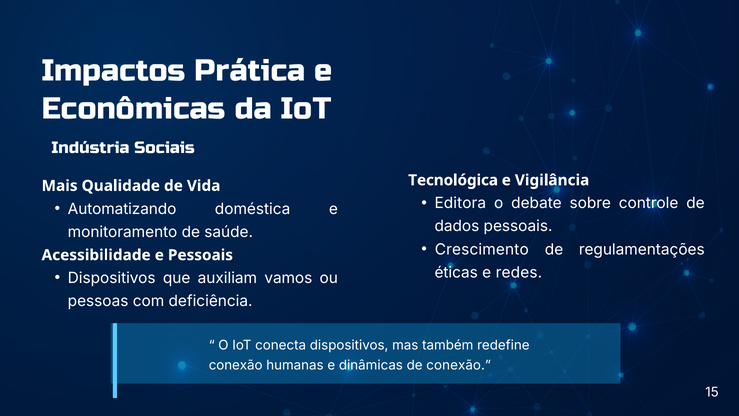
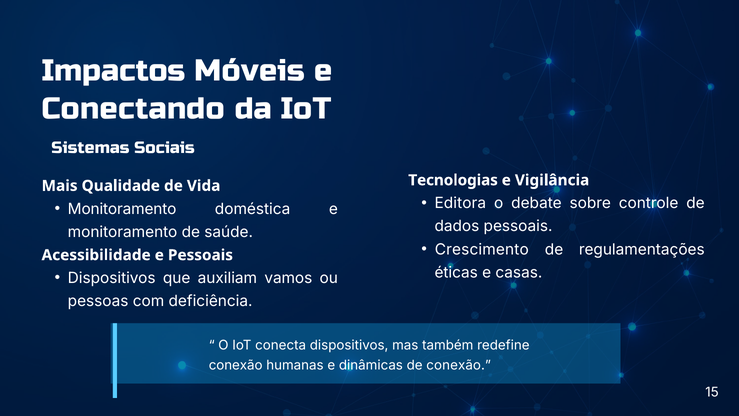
Prática: Prática -> Móveis (250, 71)
Econômicas: Econômicas -> Conectando (133, 108)
Indústria: Indústria -> Sistemas (90, 148)
Tecnológica: Tecnológica -> Tecnologias (453, 180)
Automatizando: Automatizando -> Monitoramento (122, 209)
redes: redes -> casas (519, 272)
